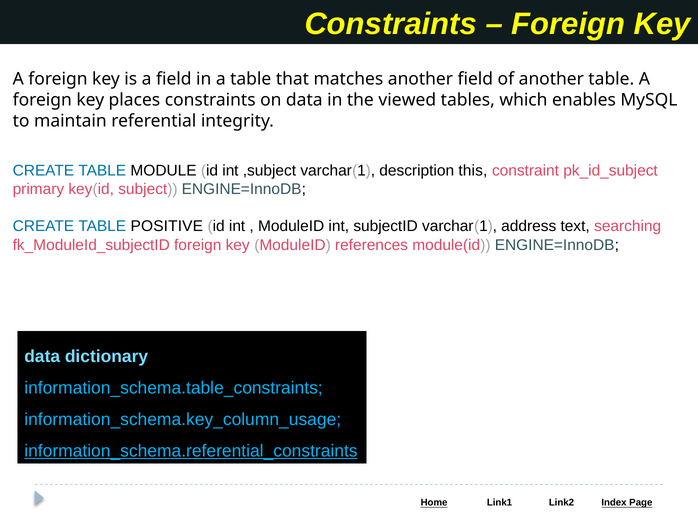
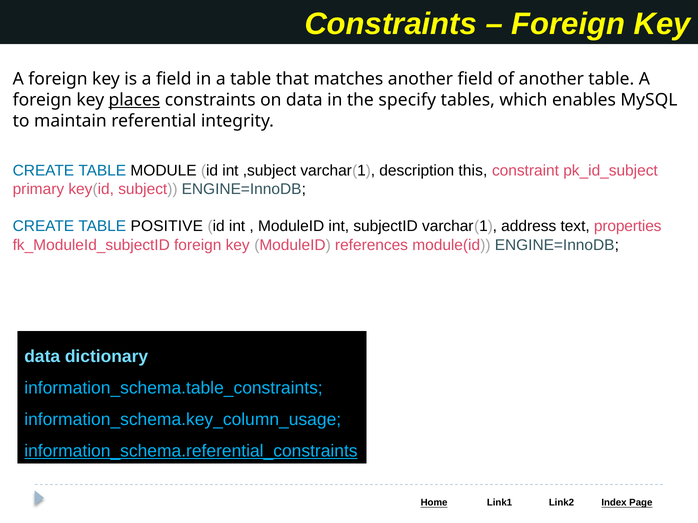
places underline: none -> present (134, 100)
viewed: viewed -> specify (407, 100)
searching: searching -> properties (628, 227)
